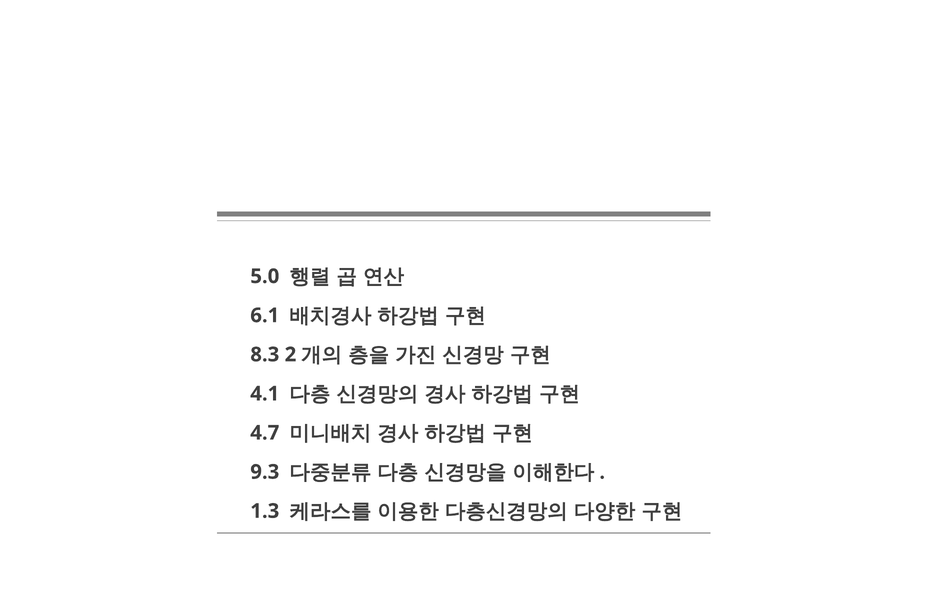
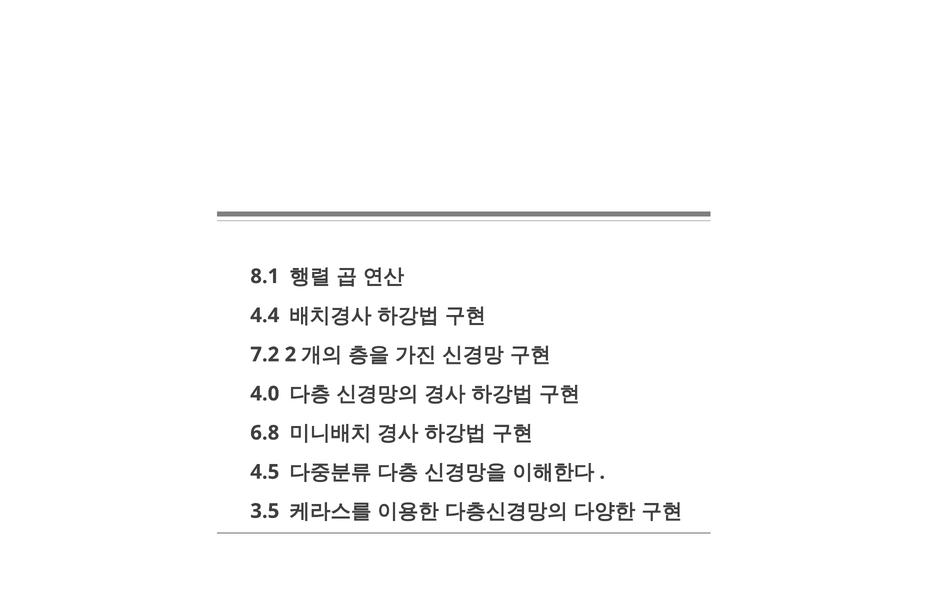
5.0: 5.0 -> 8.1 (265, 276)
6.1: 6.1 -> 4.4 (265, 316)
8.3: 8.3 -> 7.2 (265, 355)
4.1: 4.1 -> 4.0 (265, 394)
4.7: 4.7 -> 6.8 (265, 433)
9.3: 9.3 -> 4.5 (265, 472)
1.3: 1.3 -> 3.5 (265, 511)
